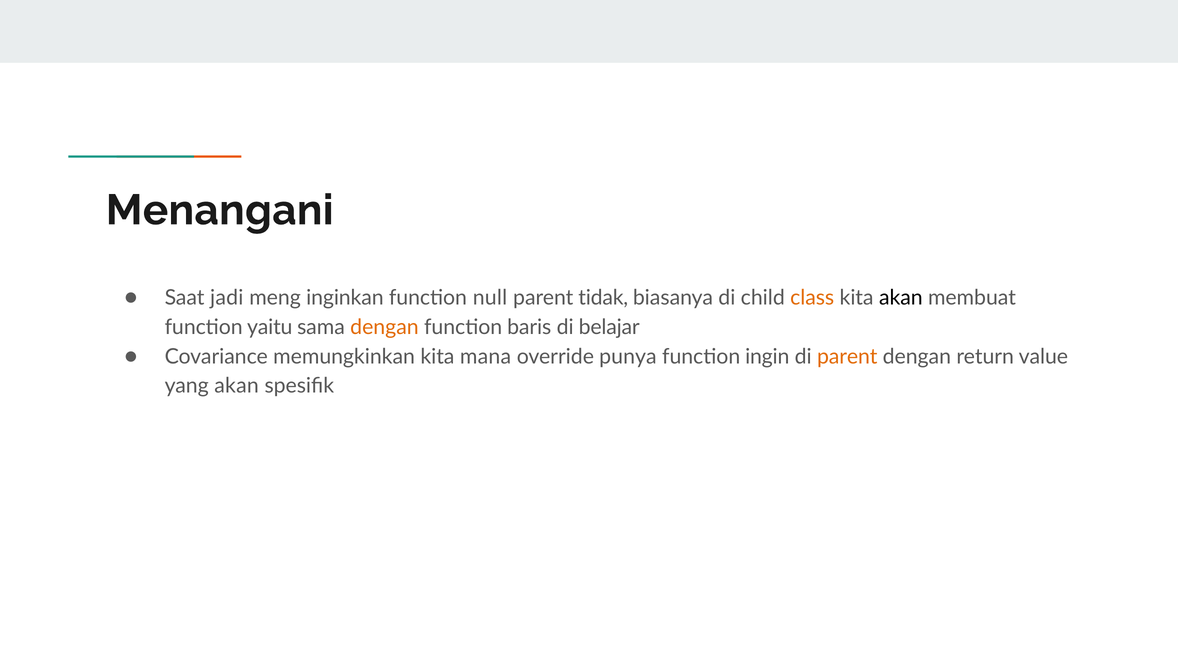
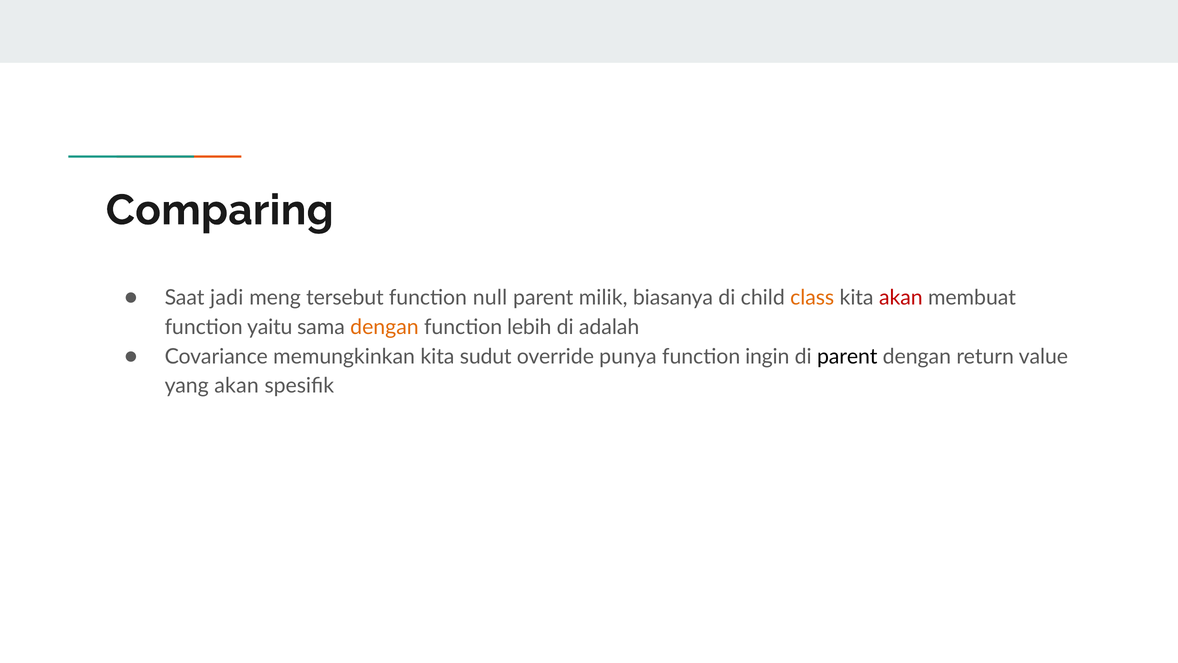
Menangani: Menangani -> Comparing (220, 210)
inginkan: inginkan -> tersebut (345, 298)
tidak: tidak -> milik (603, 298)
akan colour: black -> red (901, 298)
baris: baris -> lebih (529, 327)
belajar: belajar -> adalah (609, 327)
mana: mana -> sudut (486, 356)
parent colour: orange -> black (847, 356)
